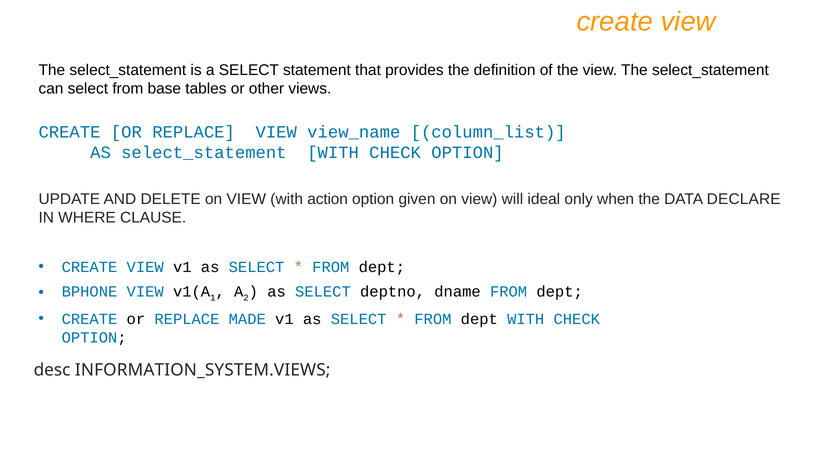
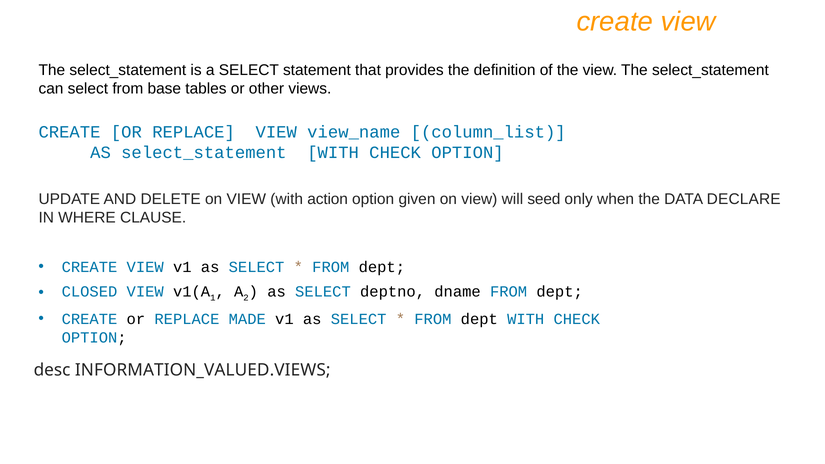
ideal: ideal -> seed (544, 199)
BPHONE: BPHONE -> CLOSED (89, 292)
INFORMATION_SYSTEM.VIEWS: INFORMATION_SYSTEM.VIEWS -> INFORMATION_VALUED.VIEWS (203, 370)
